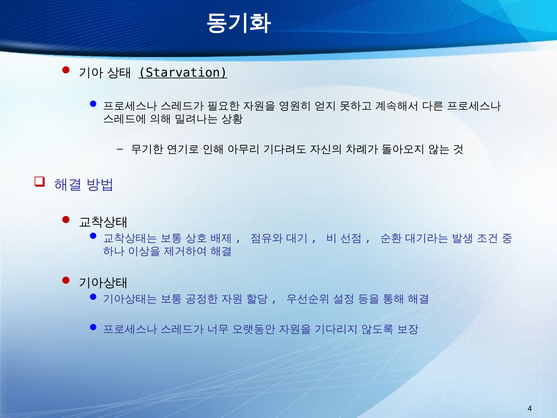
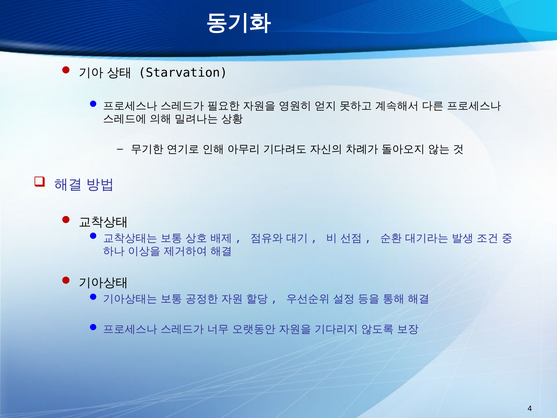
Starvation underline: present -> none (183, 73)
